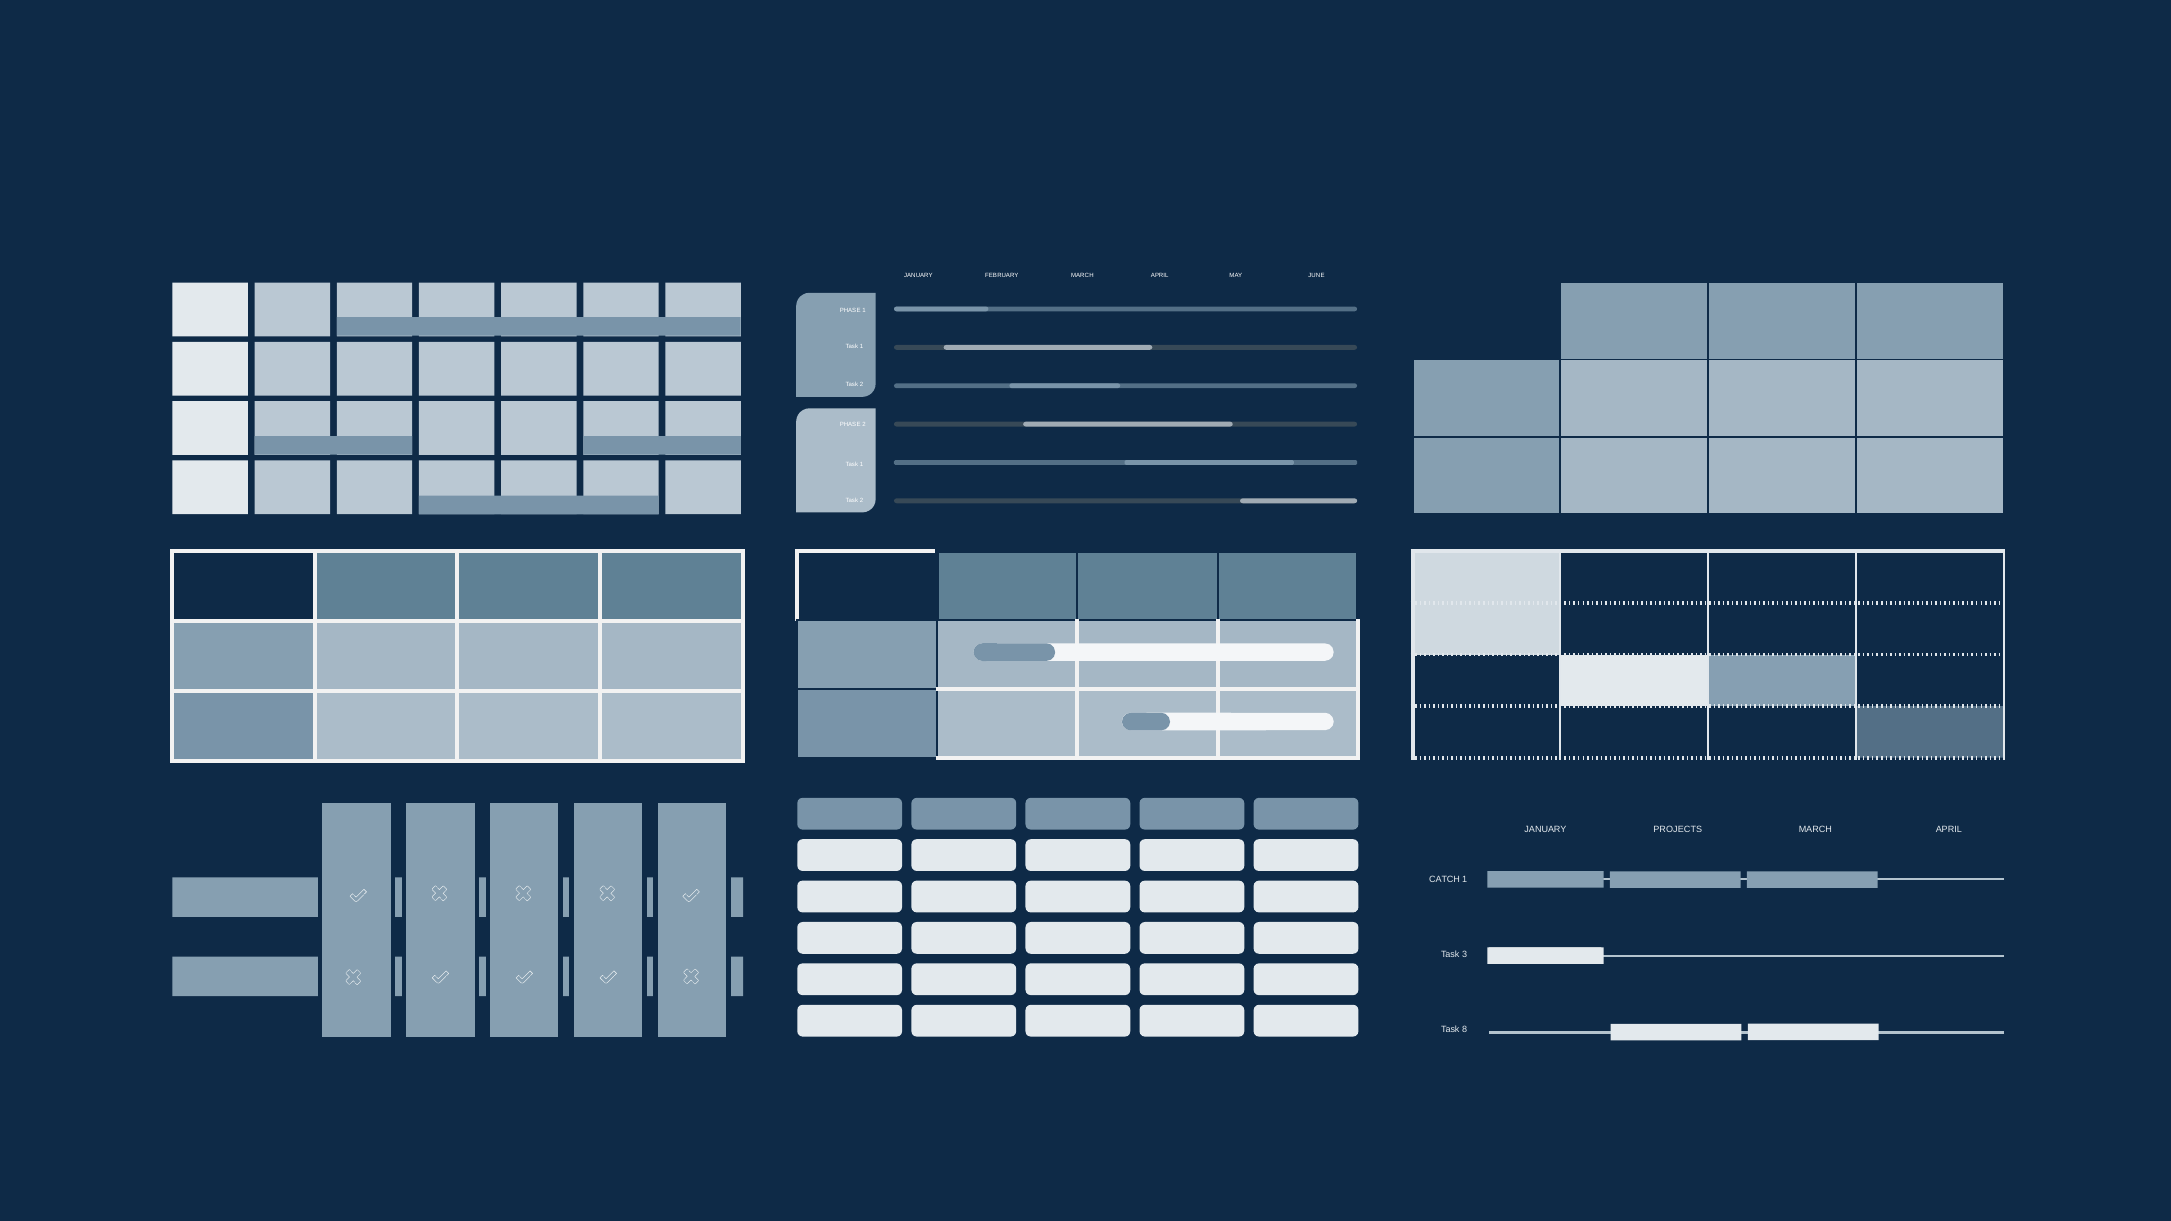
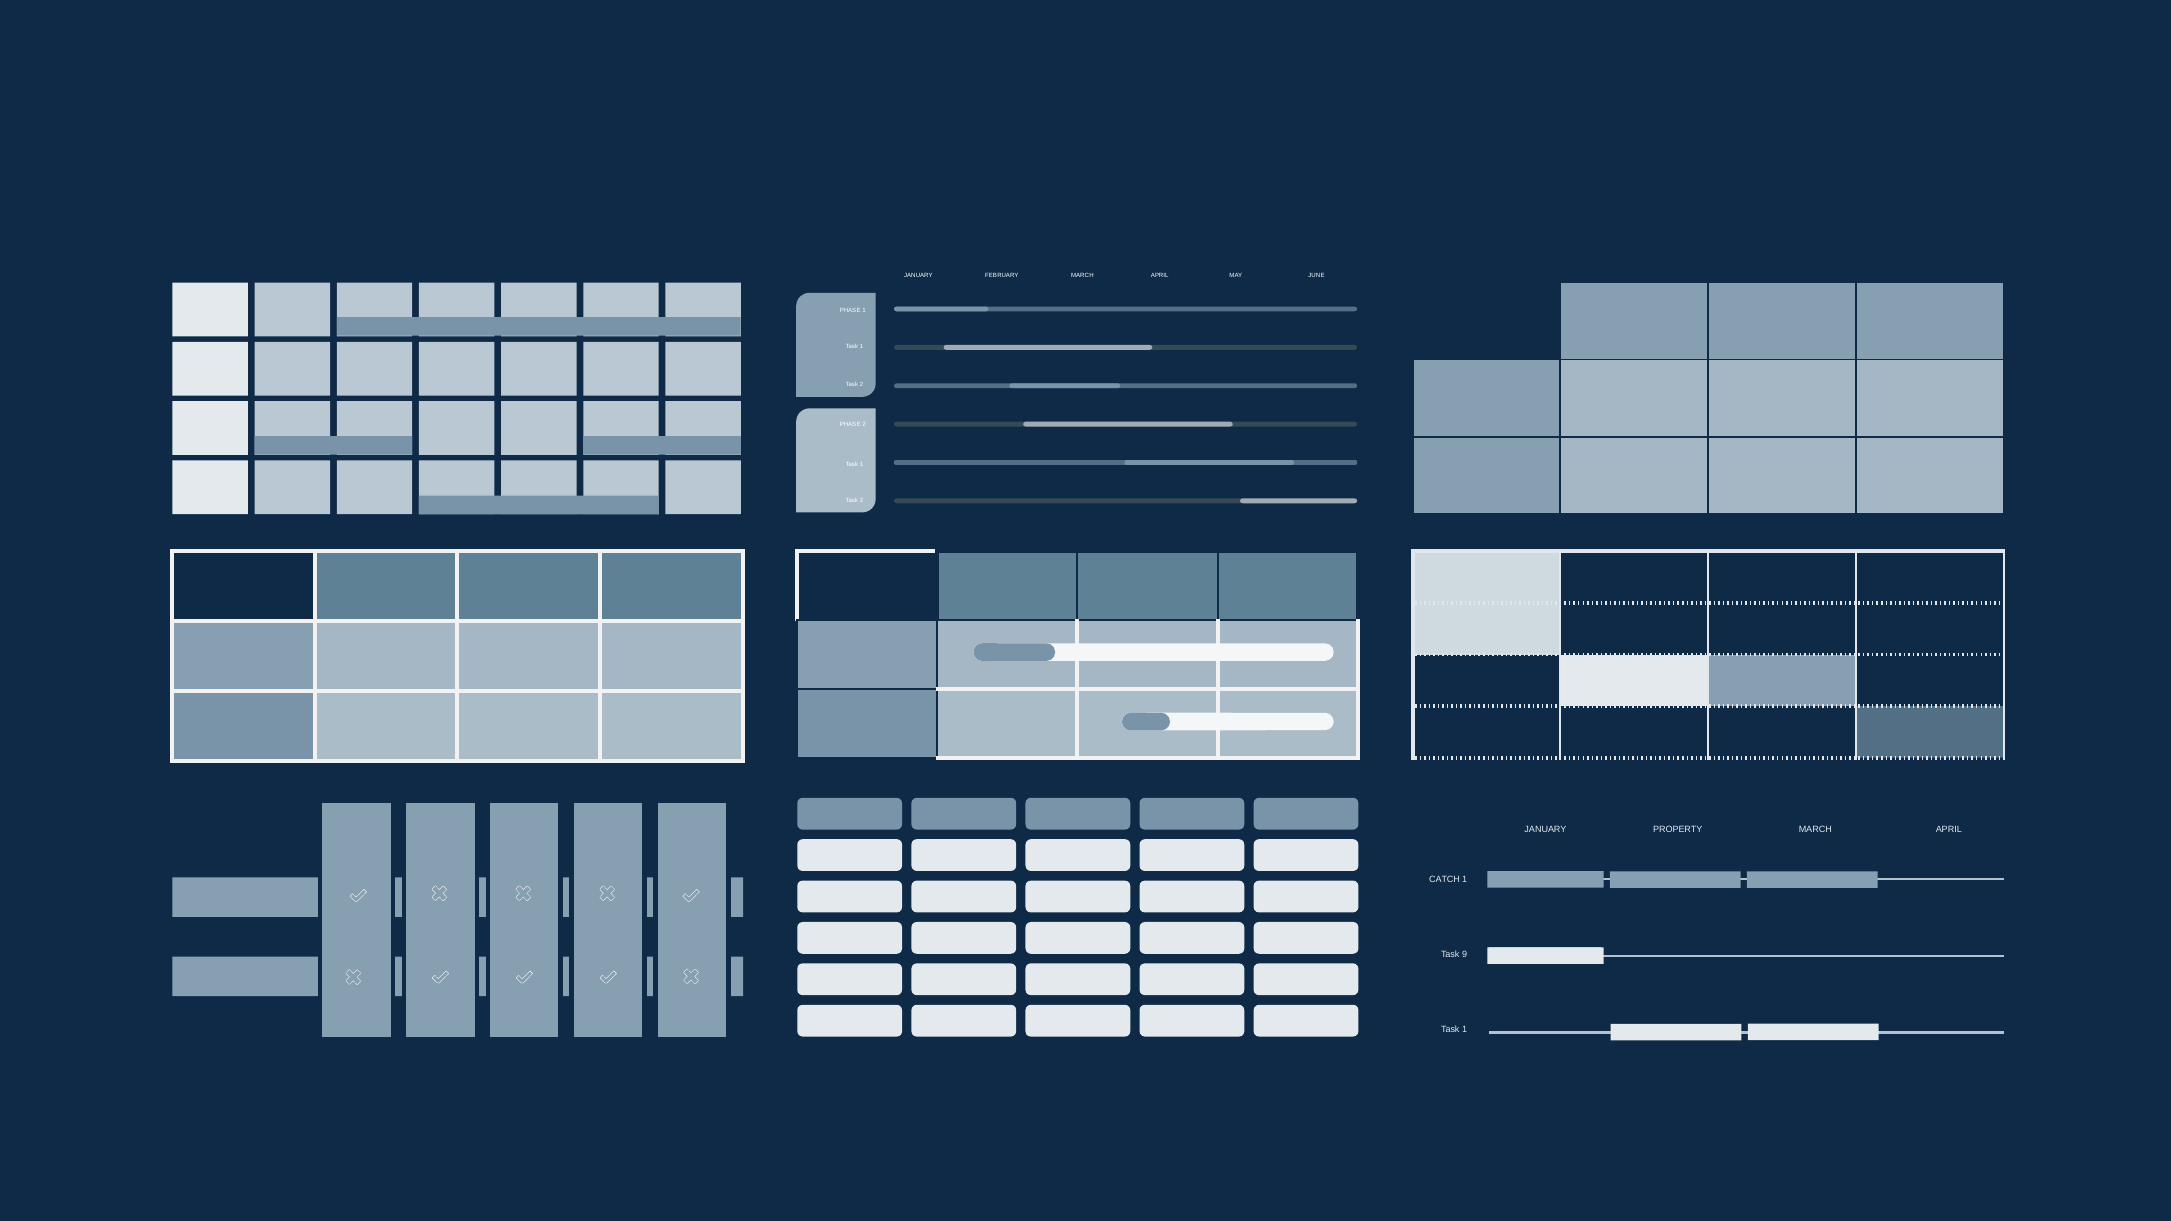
PROJECTS: PROJECTS -> PROPERTY (1678, 830)
3: 3 -> 9 (1465, 955)
8: 8 -> 1 (1465, 1030)
